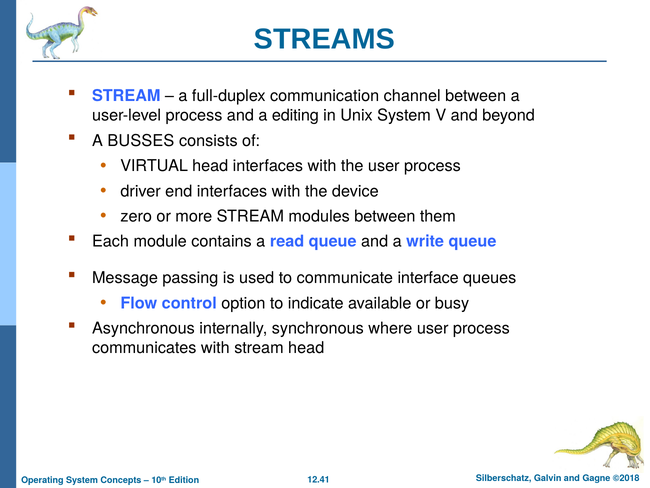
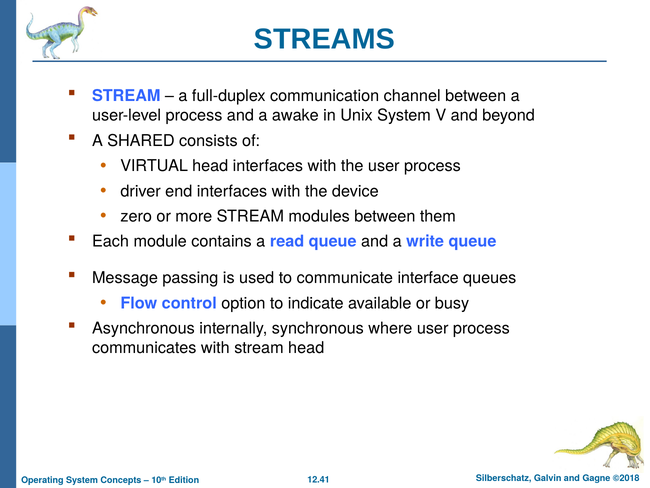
editing: editing -> awake (295, 115)
BUSSES: BUSSES -> SHARED (141, 141)
